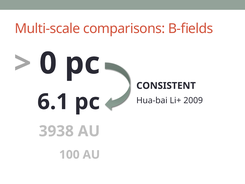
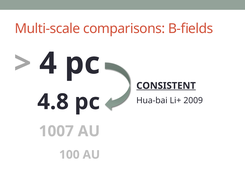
0: 0 -> 4 (48, 63)
CONSISTENT underline: none -> present (166, 86)
6.1: 6.1 -> 4.8 (53, 102)
3938: 3938 -> 1007 (56, 131)
